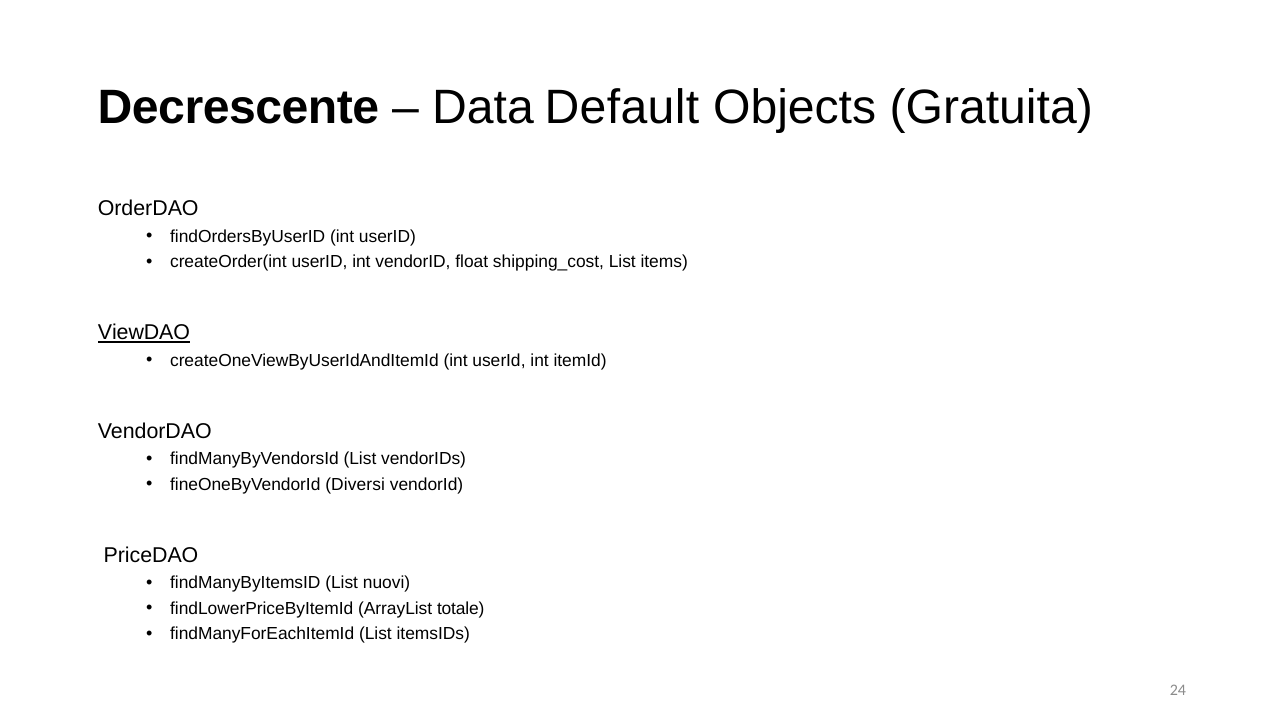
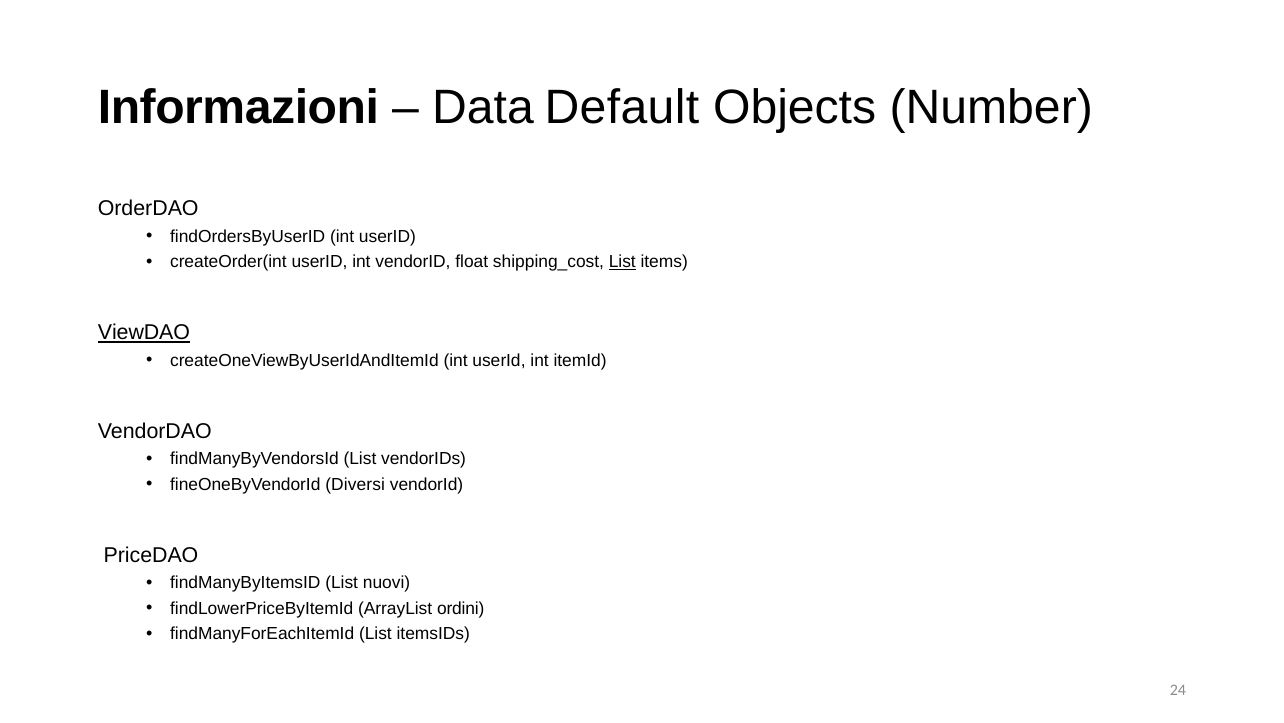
Decrescente: Decrescente -> Informazioni (238, 108)
Gratuita: Gratuita -> Number (991, 108)
List underline: none -> present (622, 262)
totale: totale -> ordini (461, 608)
